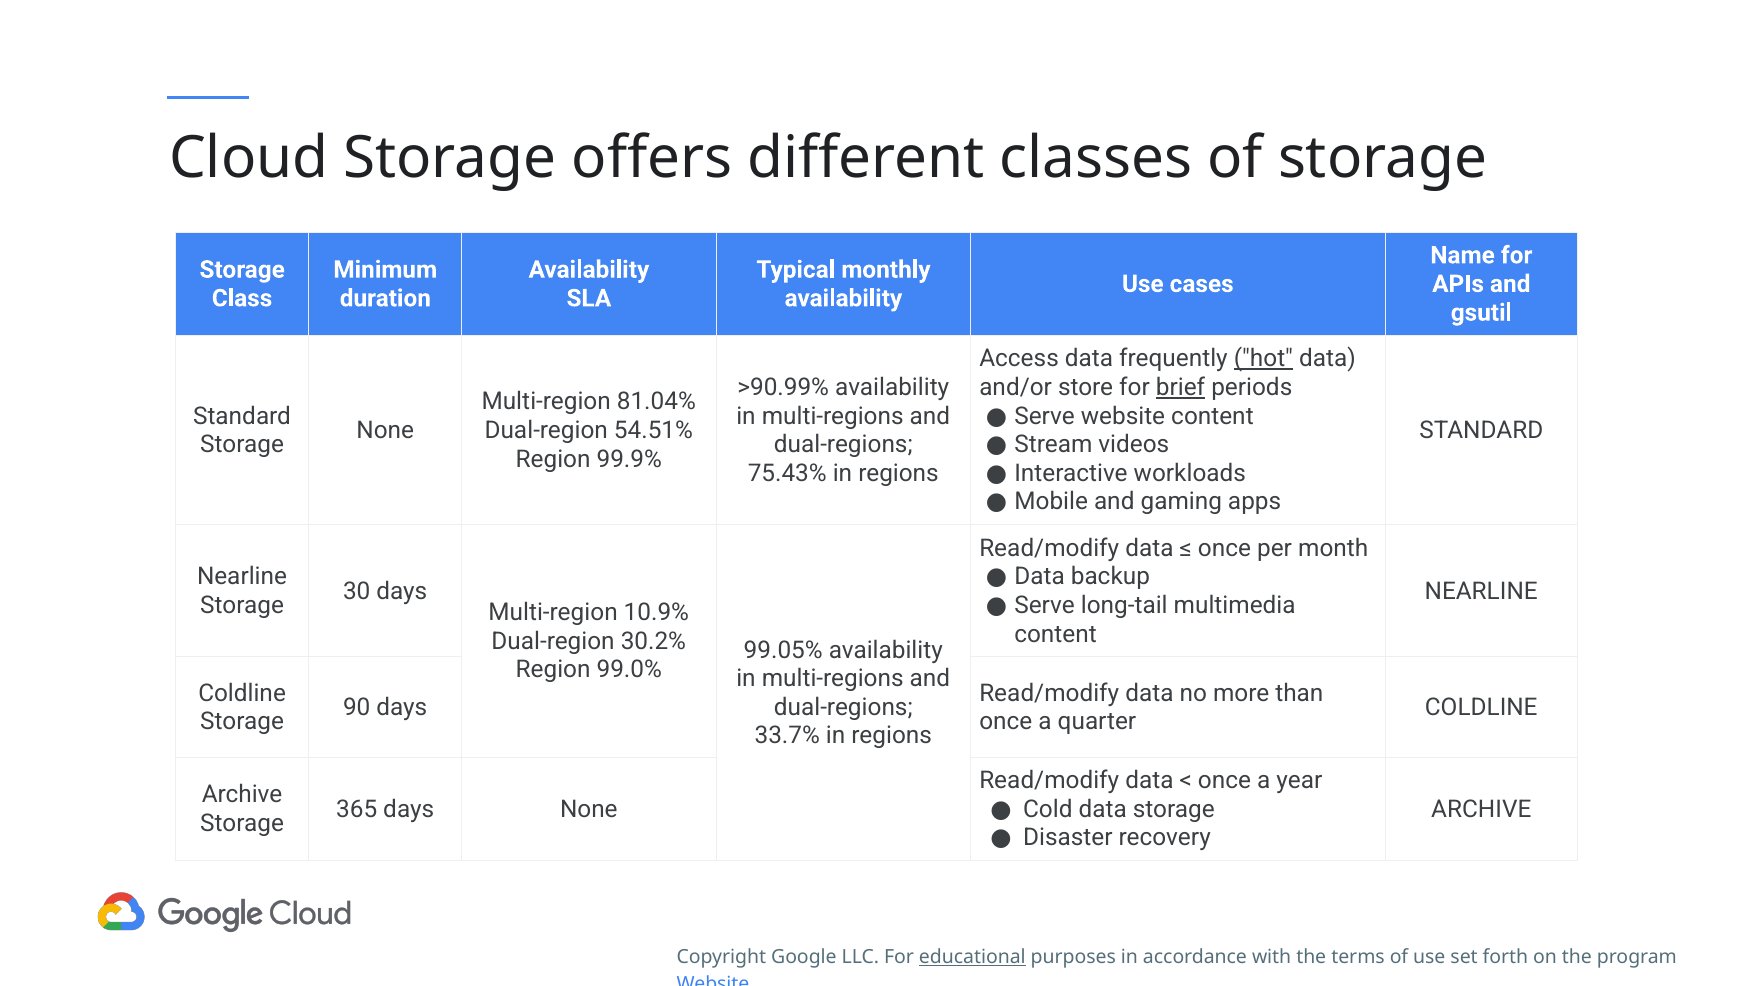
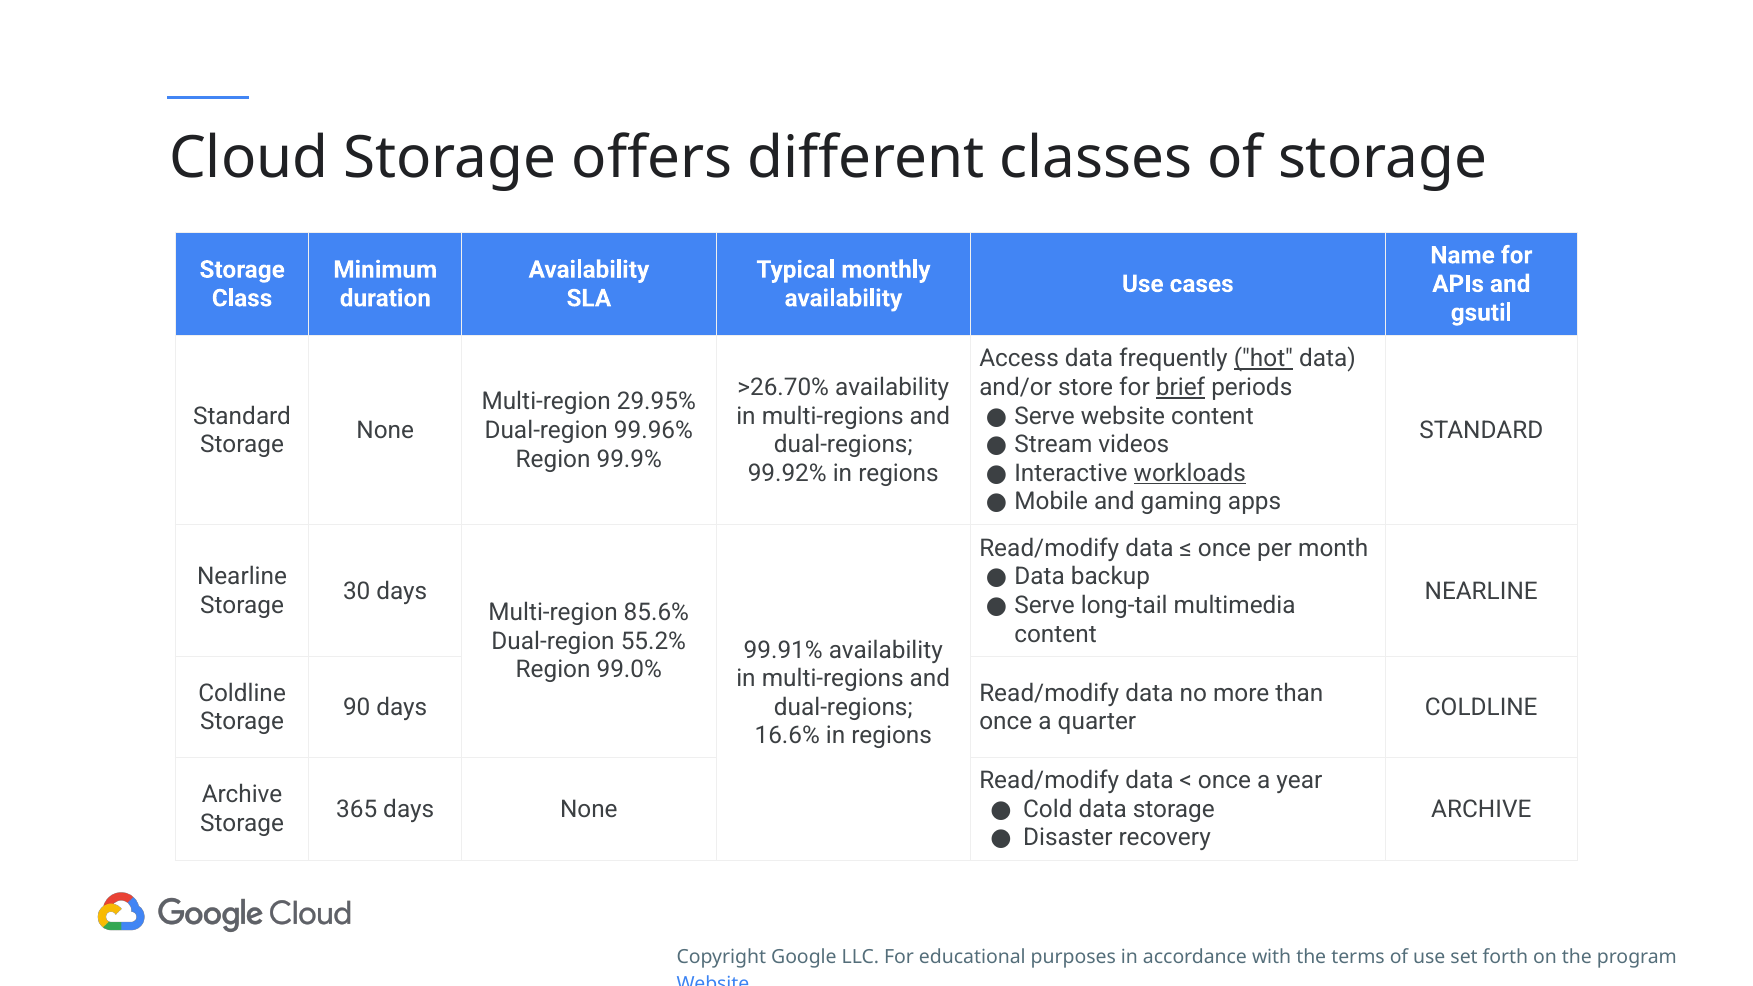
>90.99%: >90.99% -> >26.70% (783, 387)
81.04%: 81.04% -> 29.95% (656, 402)
54.51%: 54.51% -> 99.96% (653, 430)
workloads underline: none -> present (1190, 473)
75.43%: 75.43% -> 99.92% (787, 473)
10.9%: 10.9% -> 85.6% (656, 613)
30.2%: 30.2% -> 55.2% (653, 641)
99.05%: 99.05% -> 99.91% (783, 650)
33.7%: 33.7% -> 16.6% (787, 736)
educational underline: present -> none (972, 957)
